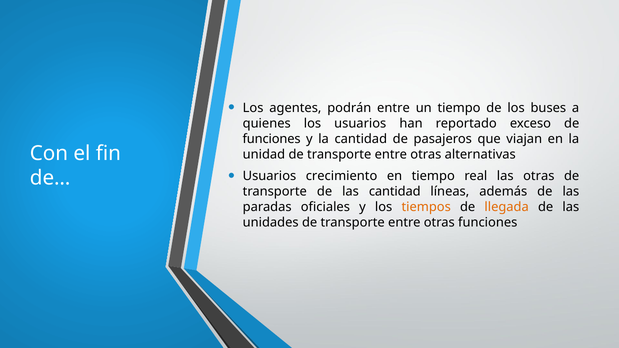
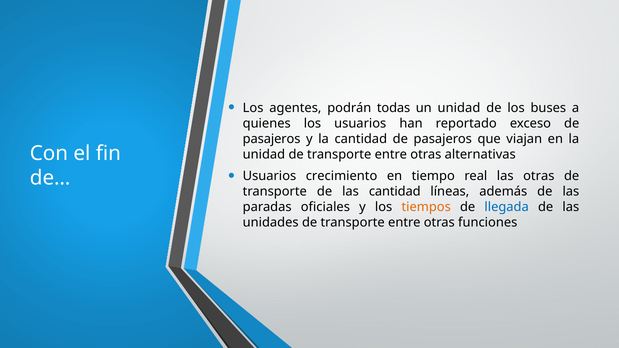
podrán entre: entre -> todas (394, 108)
un tiempo: tiempo -> unidad (459, 108)
funciones: funciones -> pasajeros (272, 139)
llegada colour: orange -> blue (507, 207)
